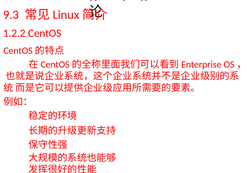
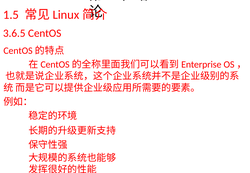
9.3: 9.3 -> 1.5 (11, 15)
1.2.2: 1.2.2 -> 3.6.5 (14, 33)
